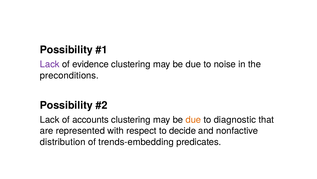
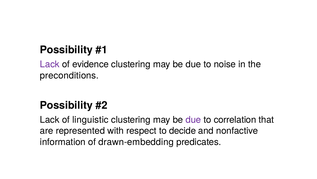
accounts: accounts -> linguistic (90, 119)
due colour: orange -> purple (193, 119)
diagnostic: diagnostic -> correlation (235, 119)
distribution: distribution -> information (63, 142)
trends-embedding: trends-embedding -> drawn-embedding (136, 142)
